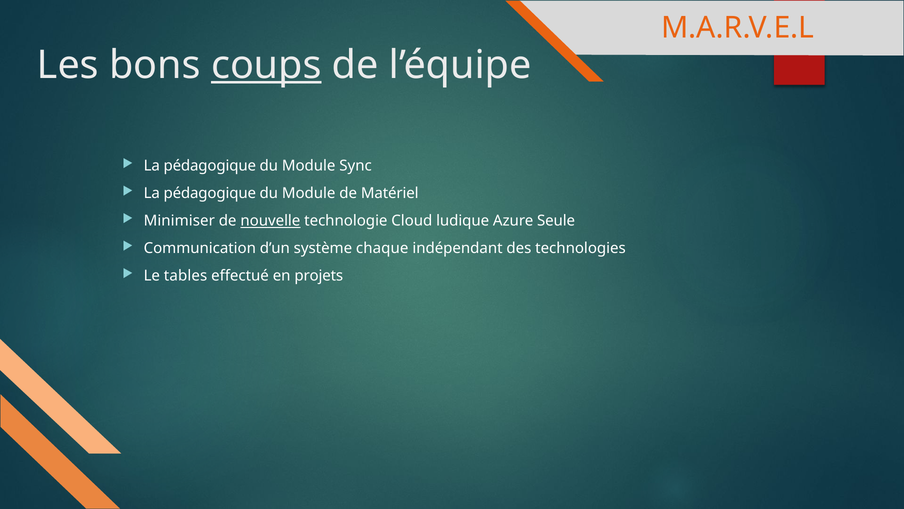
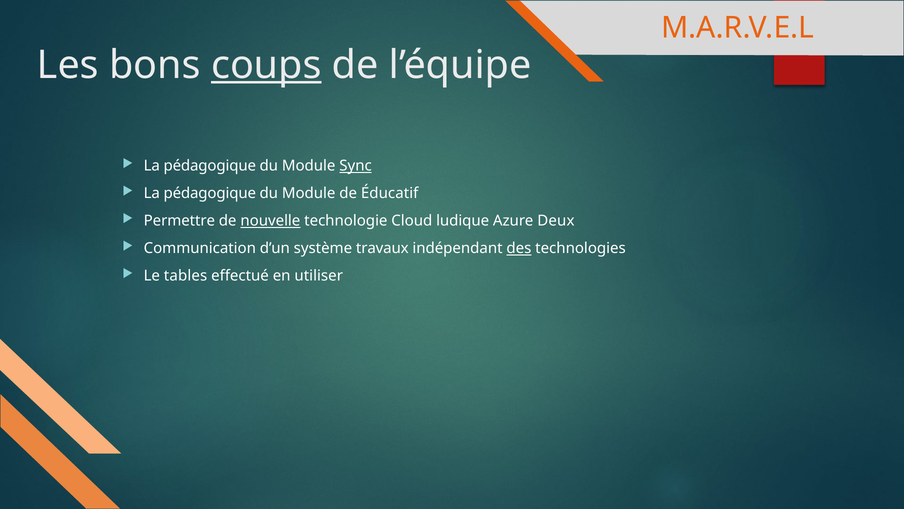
Sync underline: none -> present (356, 166)
Matériel: Matériel -> Éducatif (390, 193)
Minimiser: Minimiser -> Permettre (179, 221)
Seule: Seule -> Deux (556, 221)
chaque: chaque -> travaux (382, 248)
des underline: none -> present (519, 248)
projets: projets -> utiliser (319, 276)
